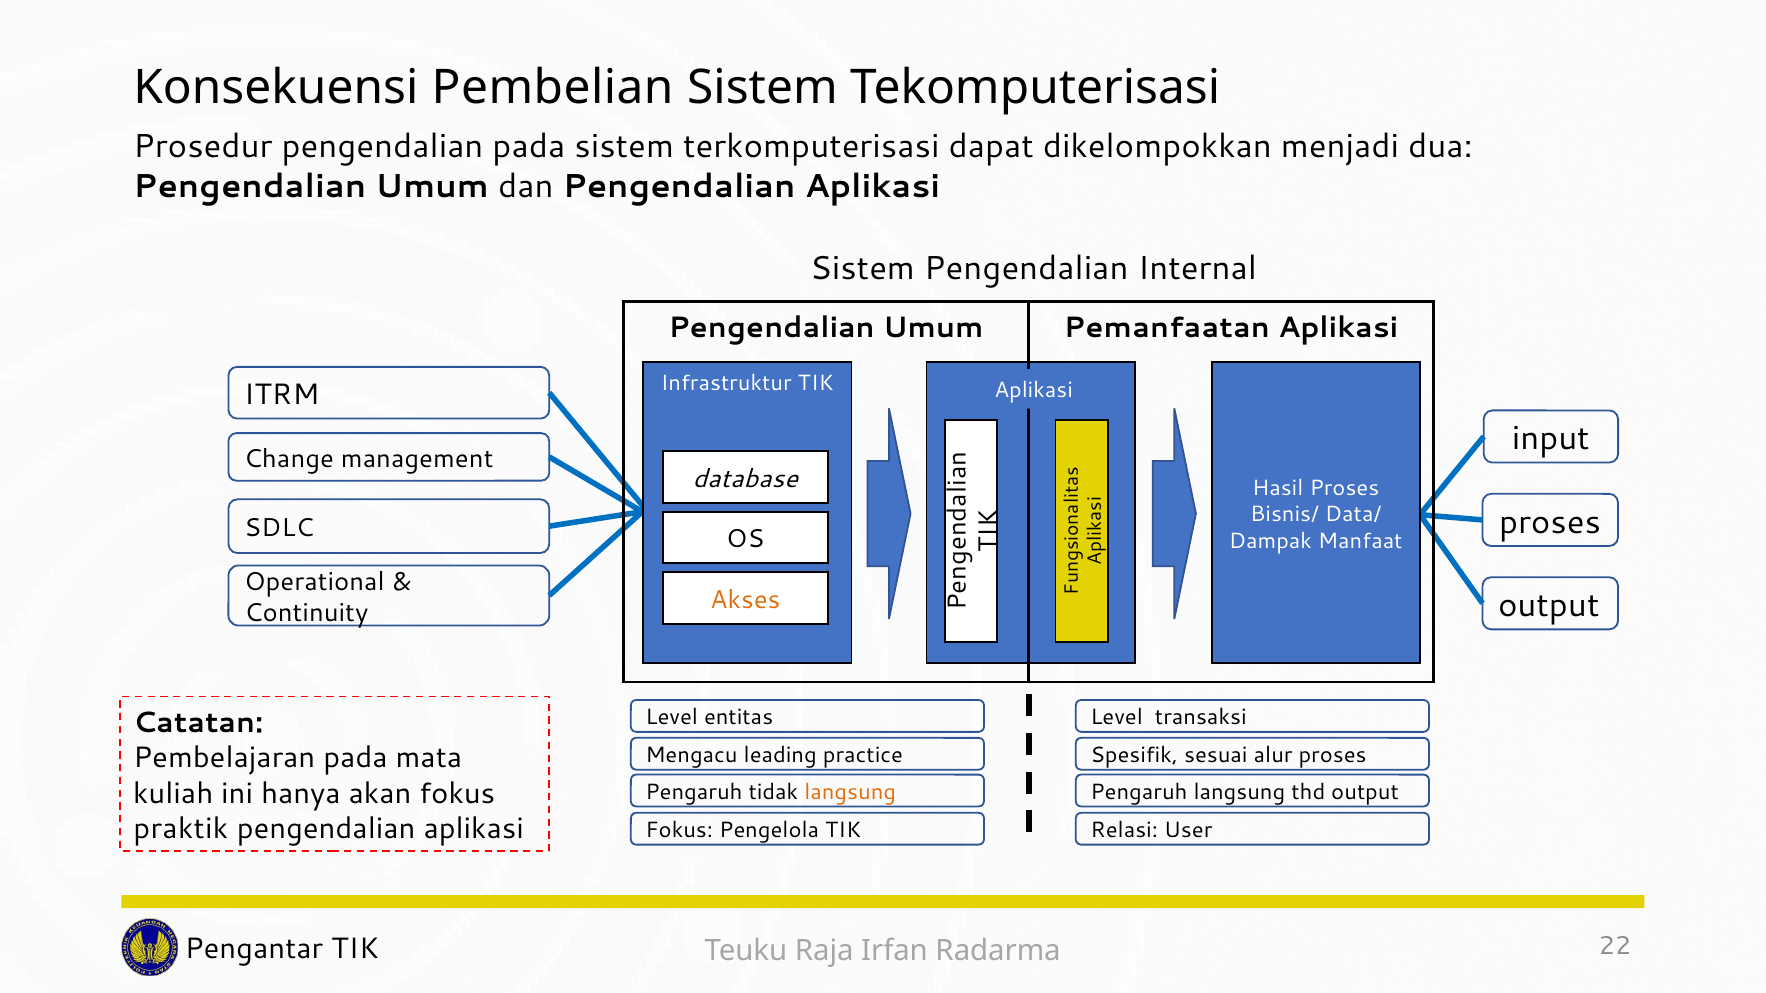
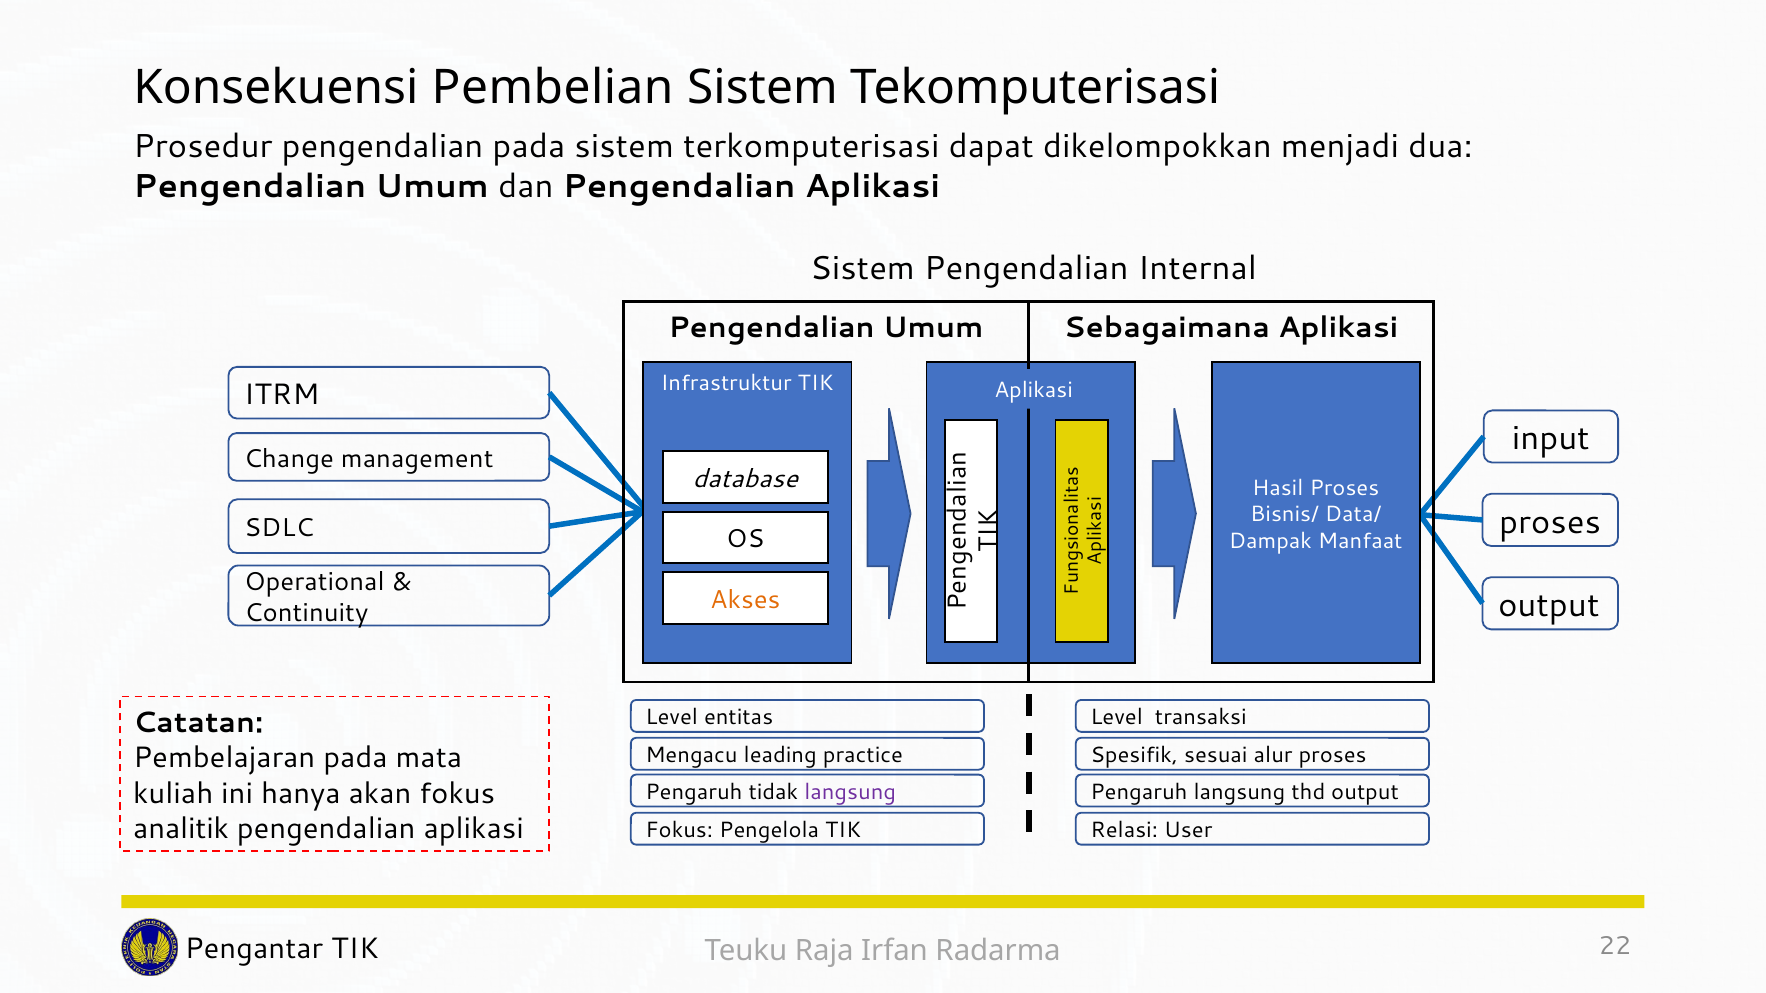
Pemanfaatan: Pemanfaatan -> Sebagaimana (1167, 328)
langsung colour: orange -> purple (850, 792)
praktik: praktik -> analitik (181, 829)
